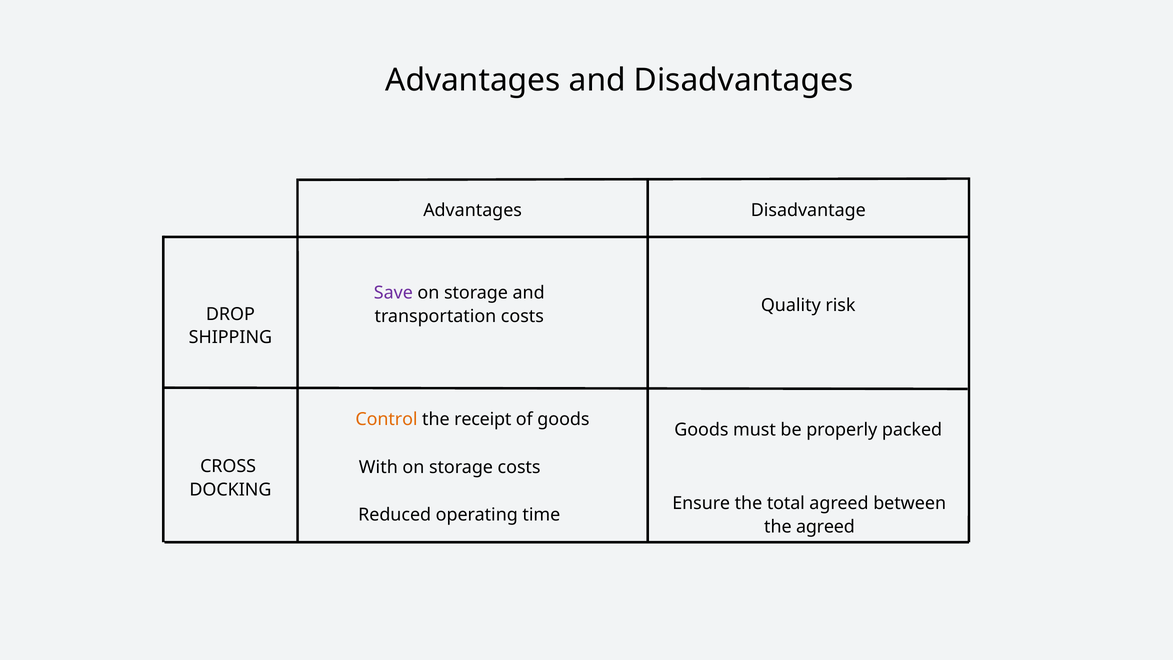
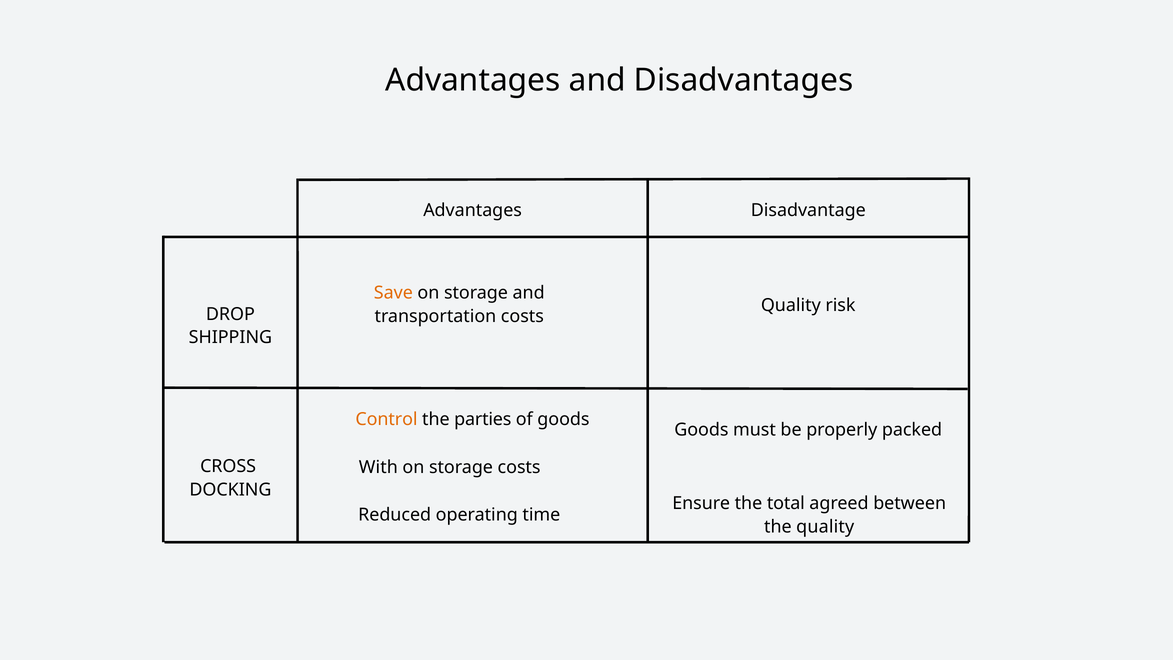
Save colour: purple -> orange (393, 293)
receipt: receipt -> parties (483, 419)
the agreed: agreed -> quality (825, 526)
